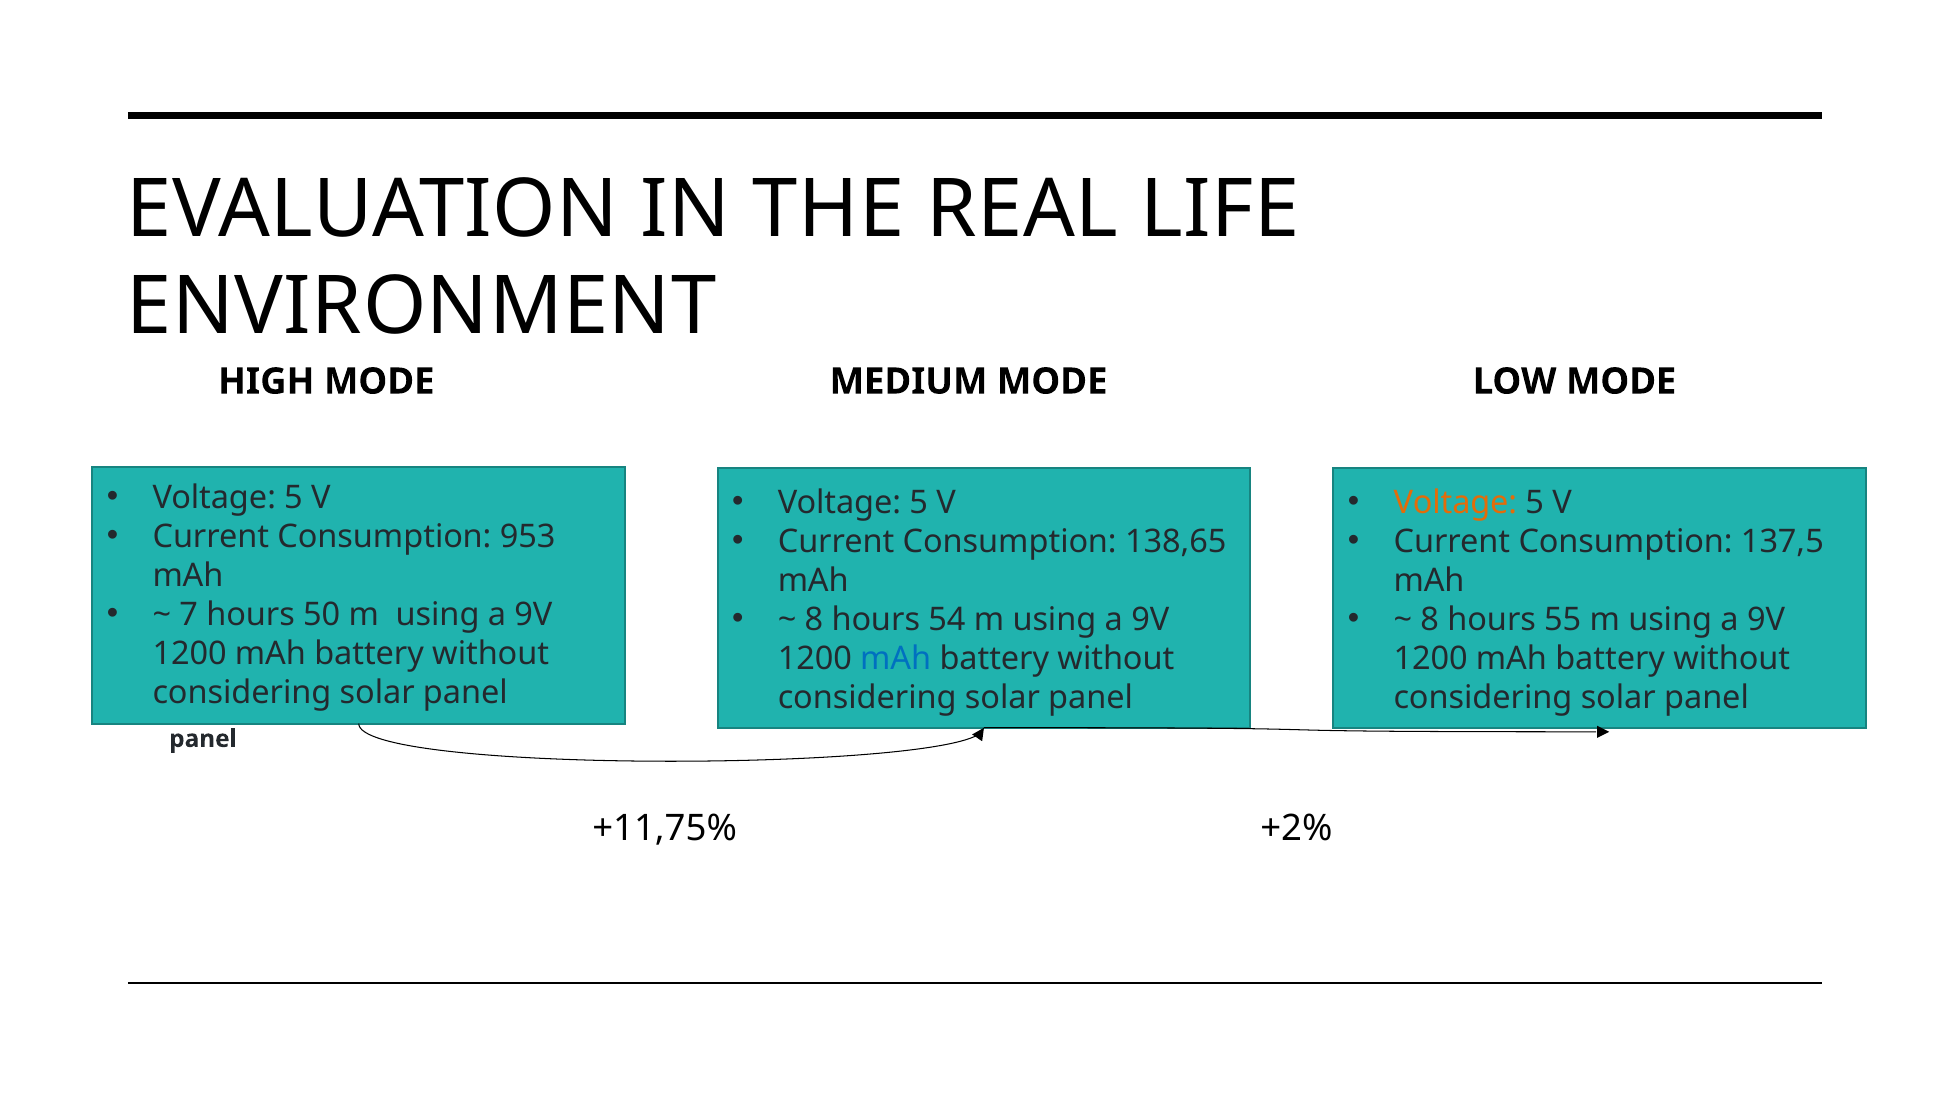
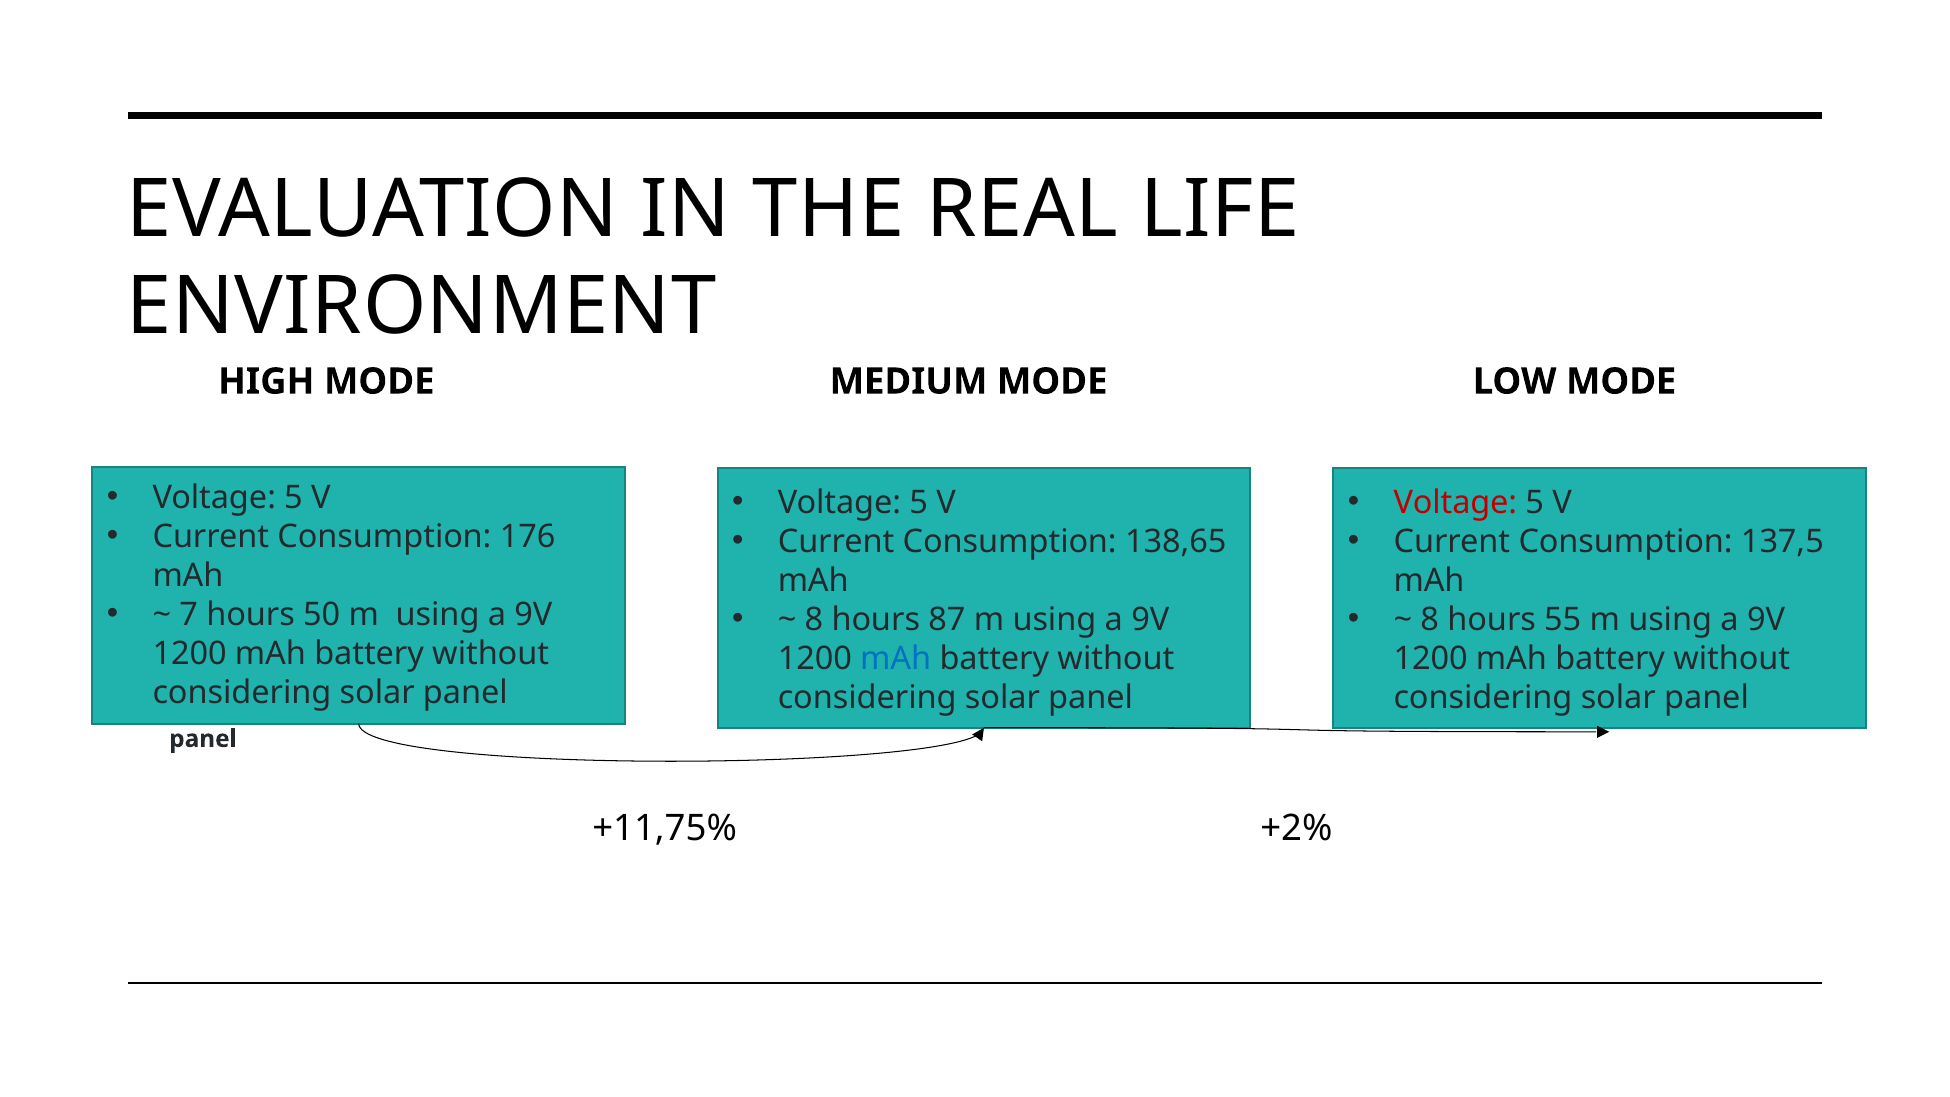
Voltage colour: orange -> red (1455, 503)
953: 953 -> 176 (528, 536)
54: 54 -> 87 (947, 619)
